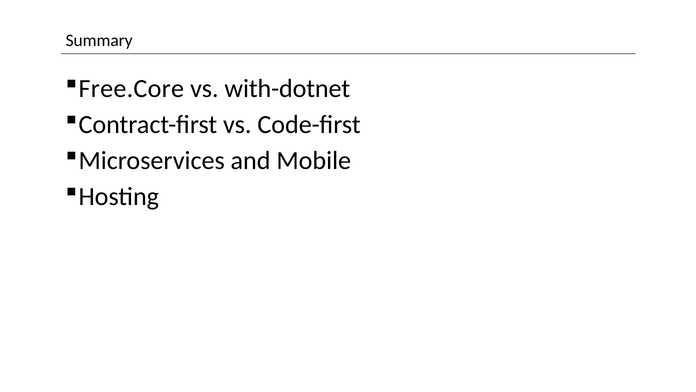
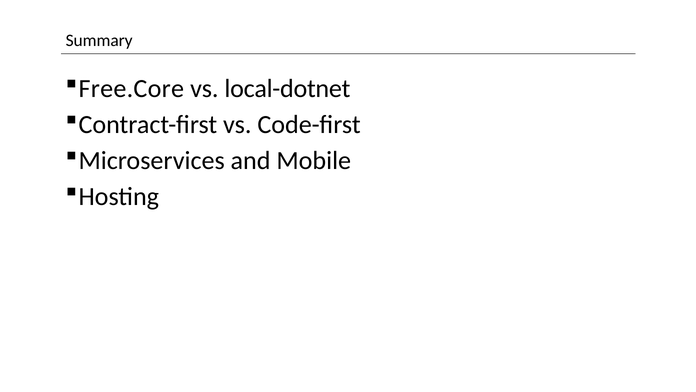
with-dotnet: with-dotnet -> local-dotnet (287, 89)
